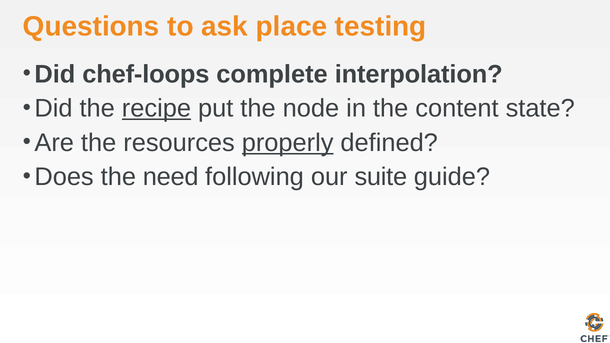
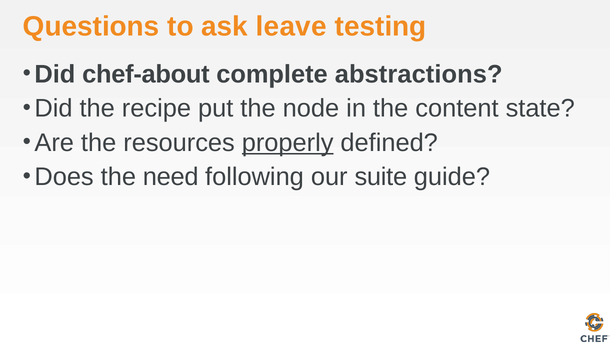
place: place -> leave (291, 26)
chef-loops: chef-loops -> chef-about (146, 74)
interpolation: interpolation -> abstractions (419, 74)
recipe underline: present -> none (156, 109)
